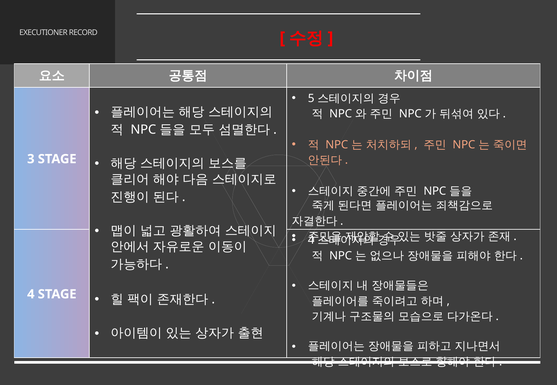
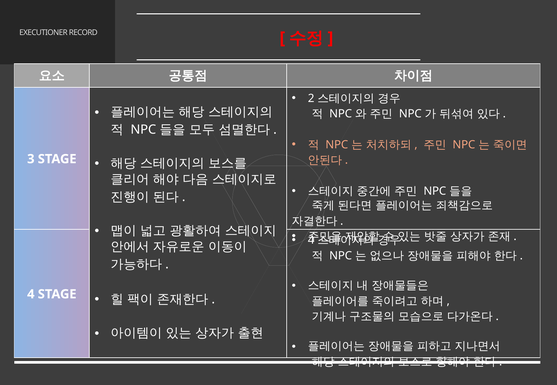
5: 5 -> 2 (311, 98)
